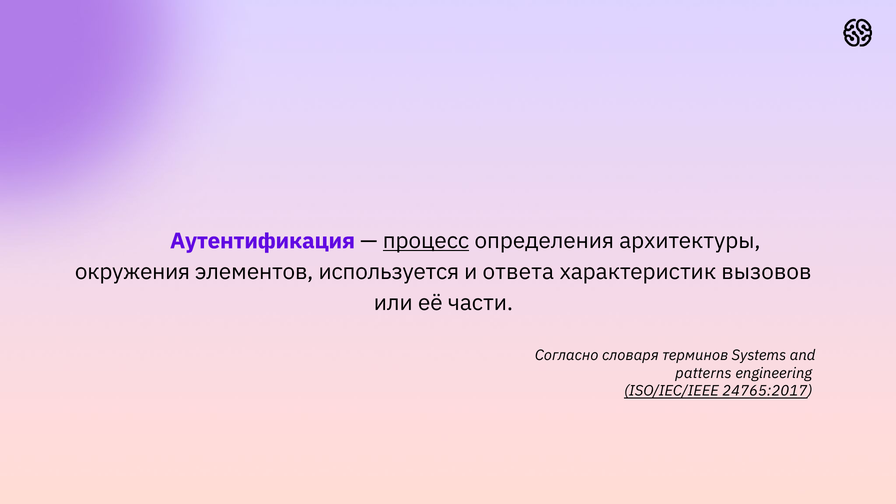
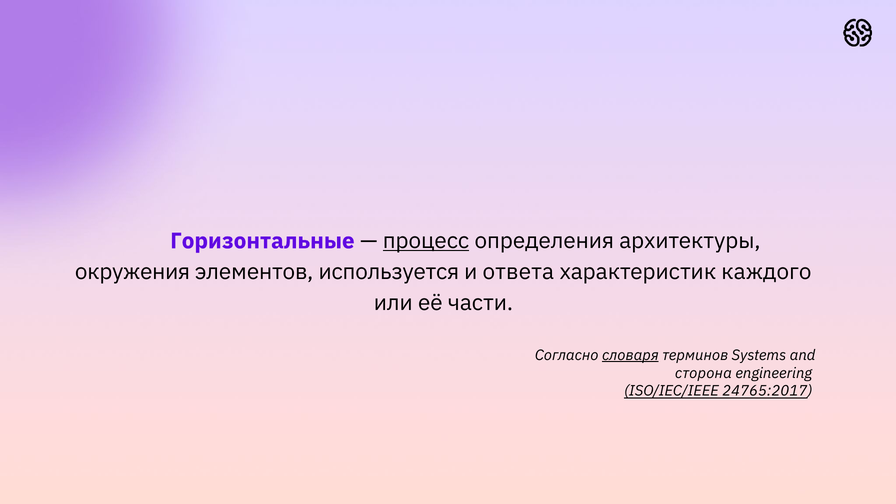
Аутентификация: Аутентификация -> Горизонтальные (262, 241)
вызовов: вызовов -> каждого (766, 272)
словаря underline: none -> present (630, 355)
patterns: patterns -> сторона (703, 373)
